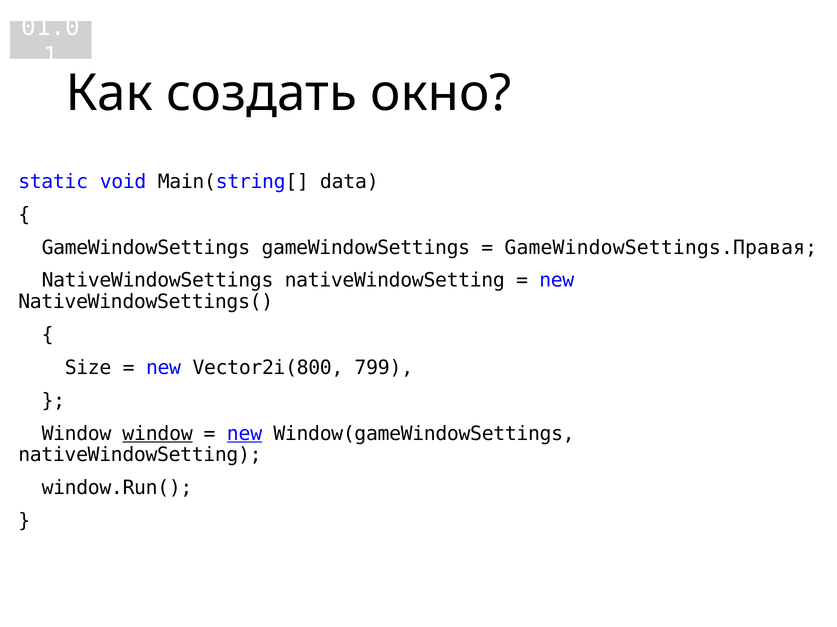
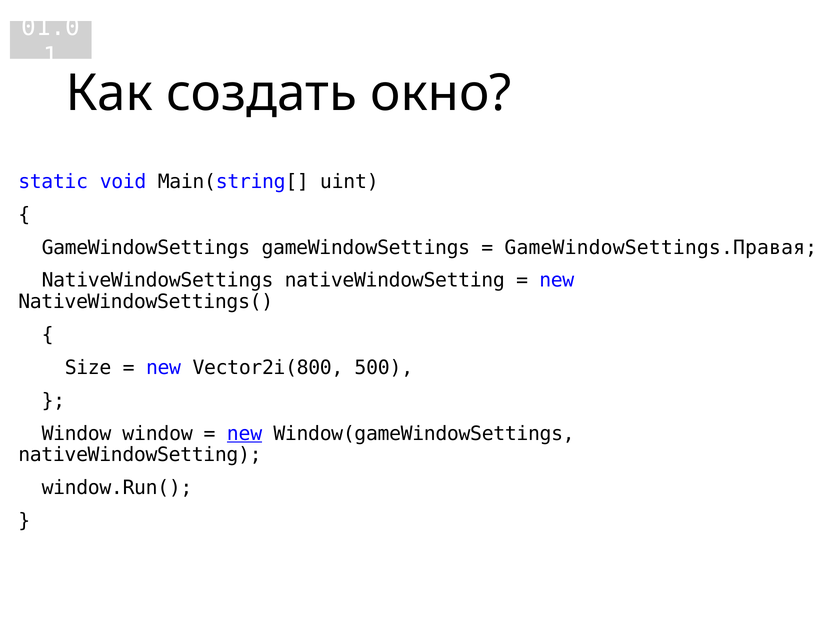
data: data -> uint (349, 182)
799: 799 -> 500 (384, 368)
window underline: present -> none (158, 434)
